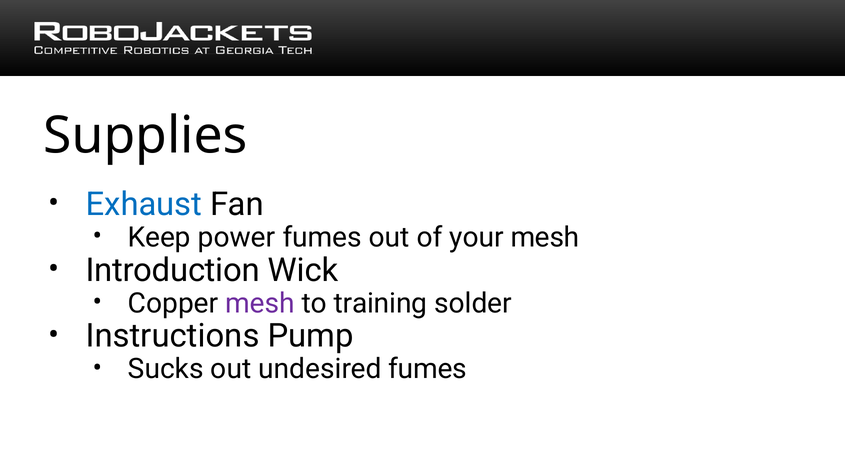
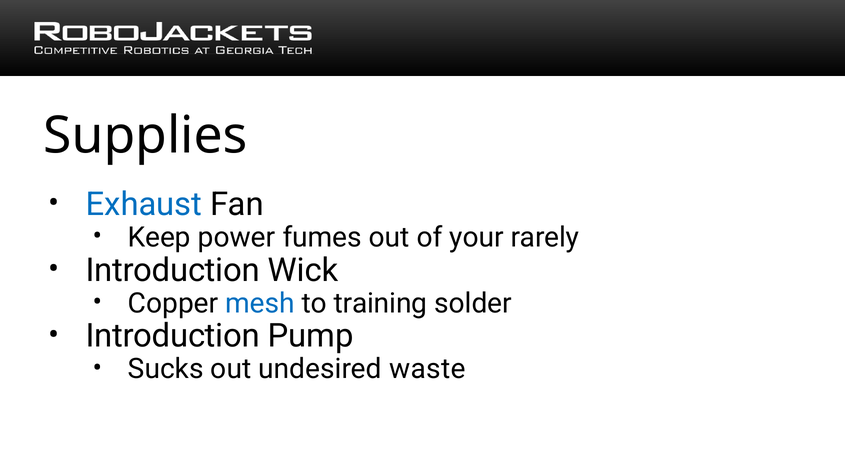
your mesh: mesh -> rarely (545, 238)
mesh colour: purple -> blue (260, 303)
Instructions: Instructions -> Introduction (173, 336)
undesired fumes: fumes -> waste (427, 369)
